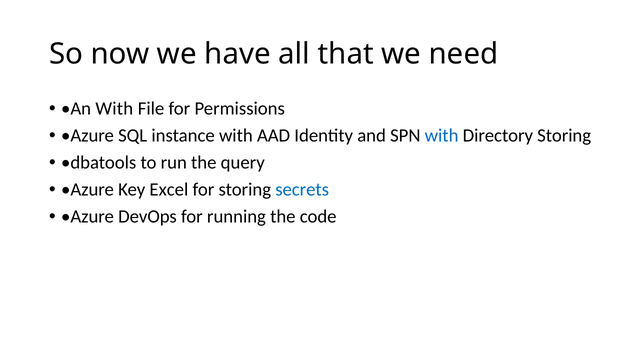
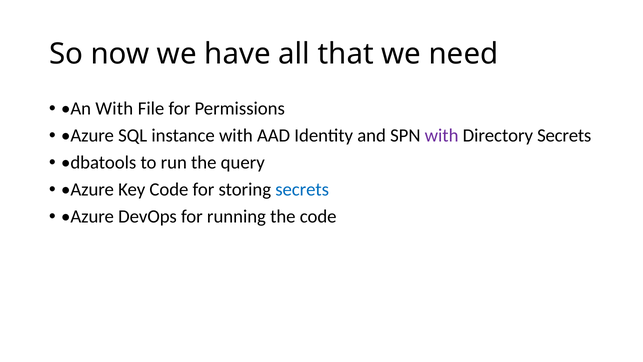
with colour: blue -> purple (442, 136)
Directory Storing: Storing -> Secrets (564, 136)
Key Excel: Excel -> Code (169, 189)
